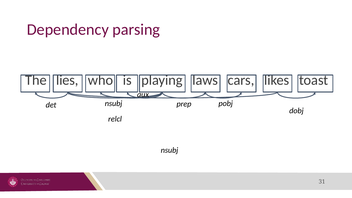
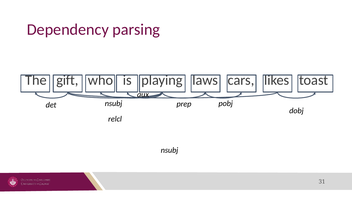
lies: lies -> gift (67, 80)
